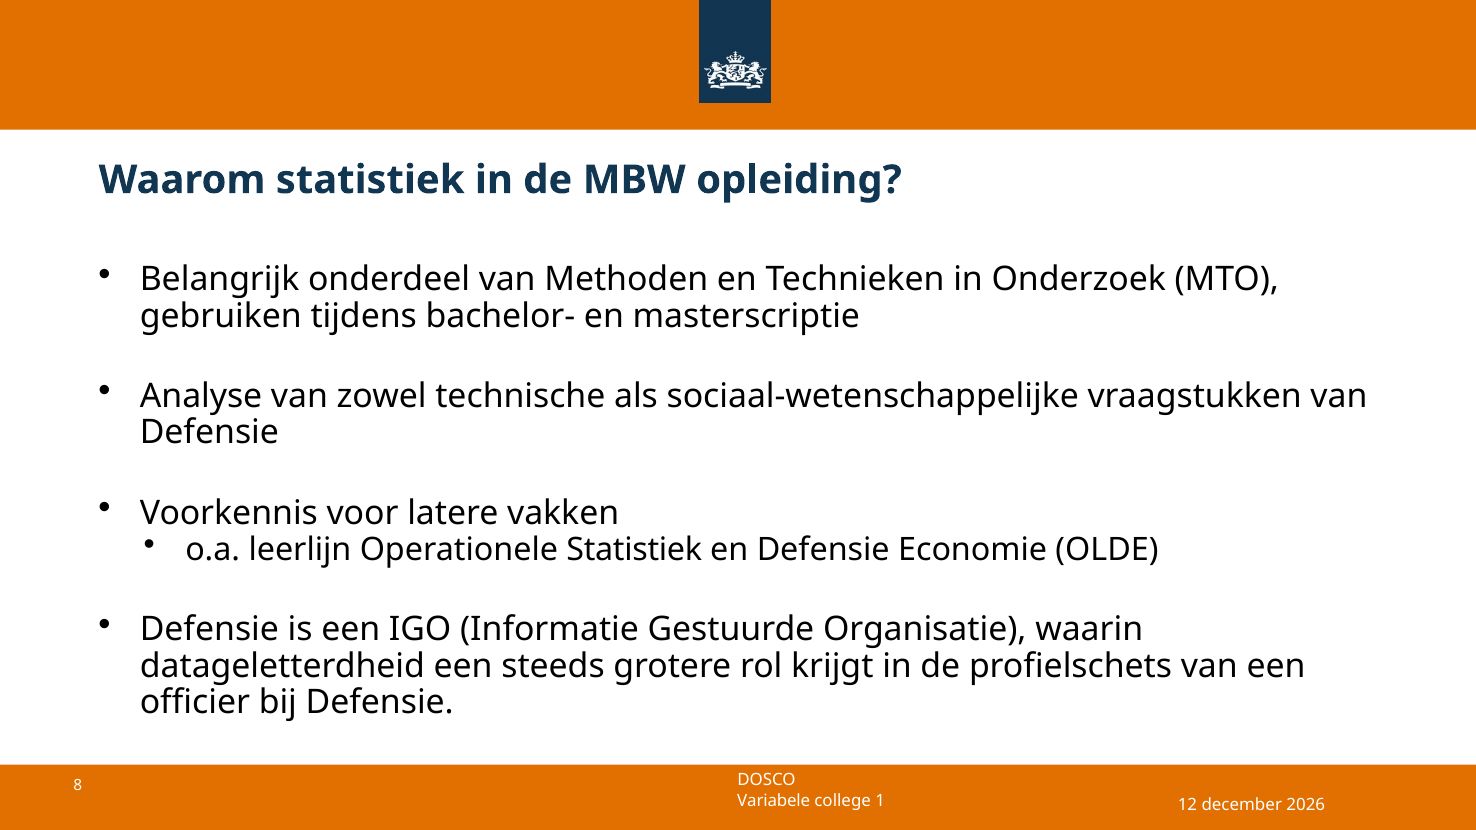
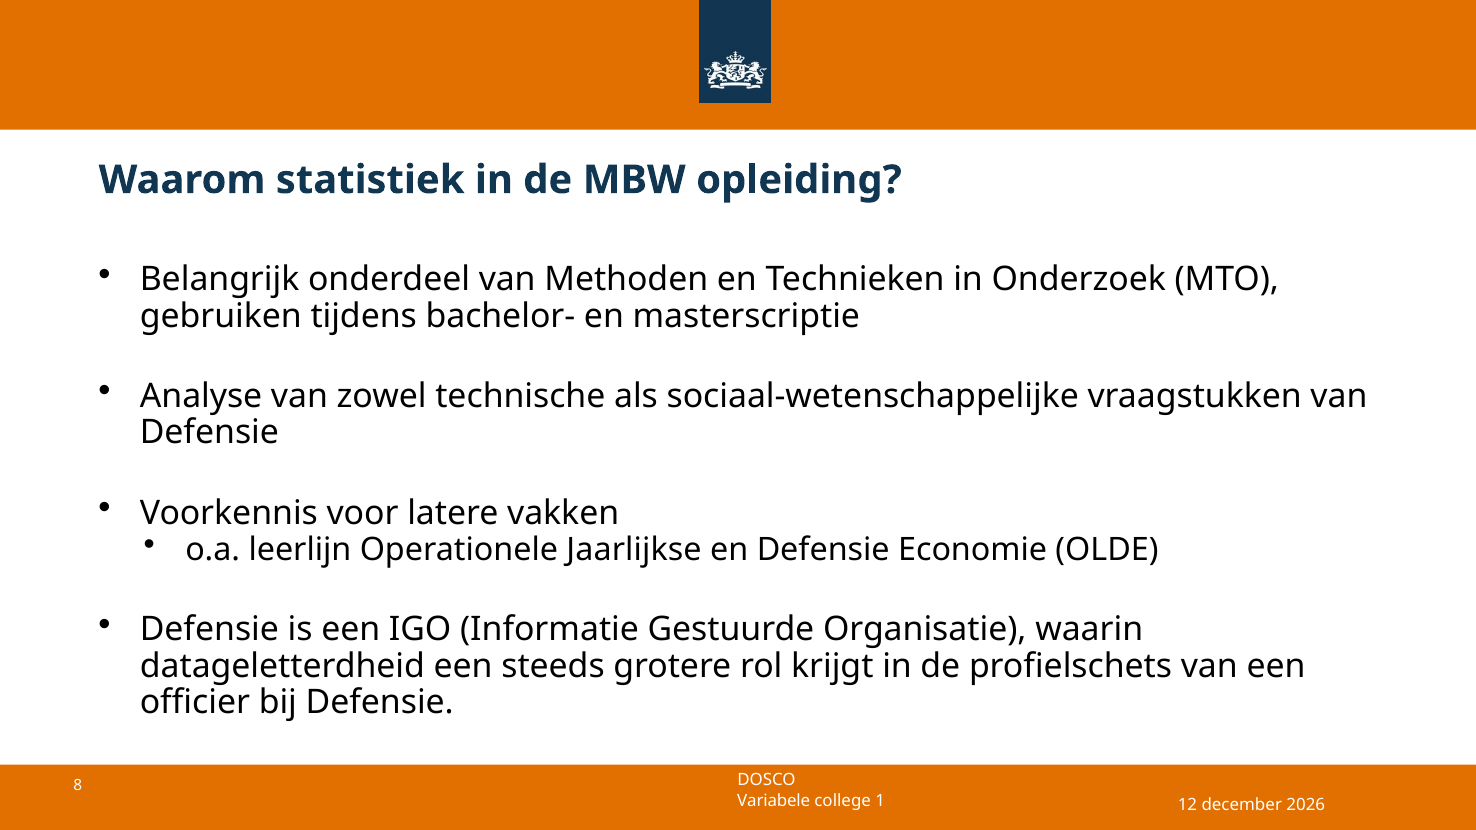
Operationele Statistiek: Statistiek -> Jaarlijkse (634, 550)
